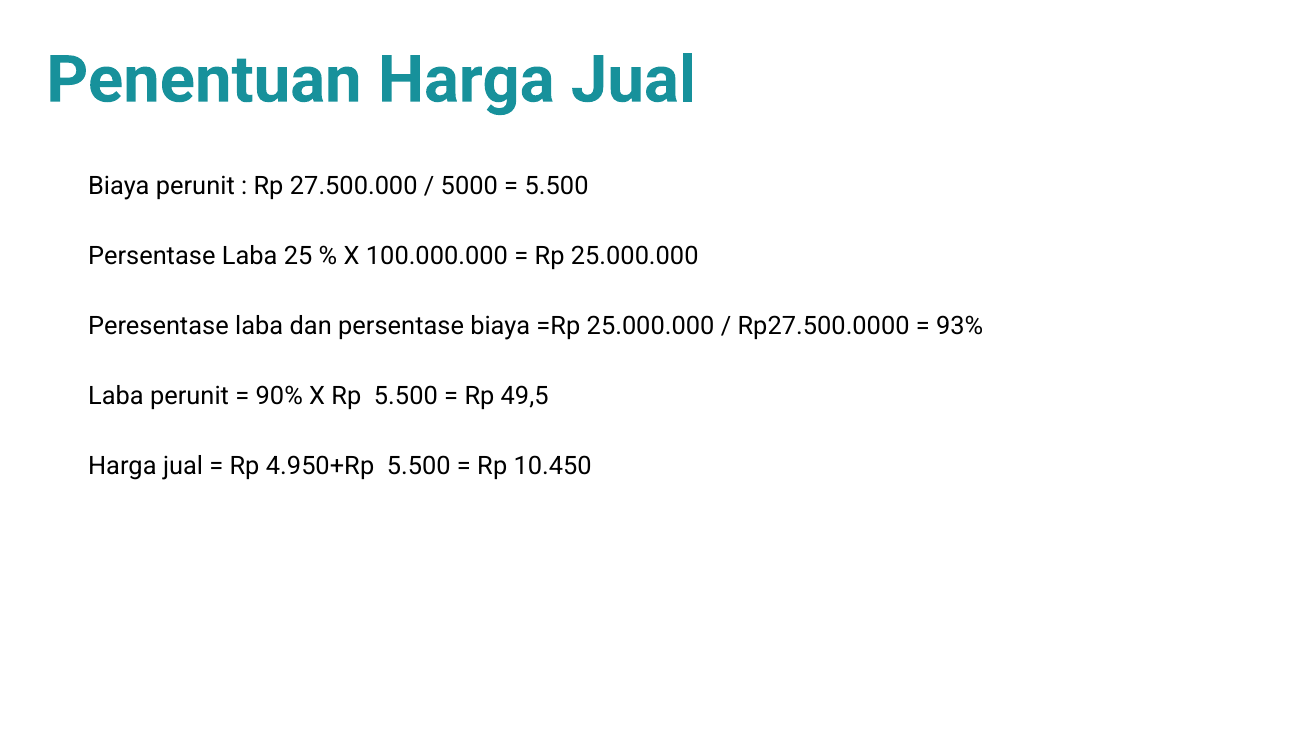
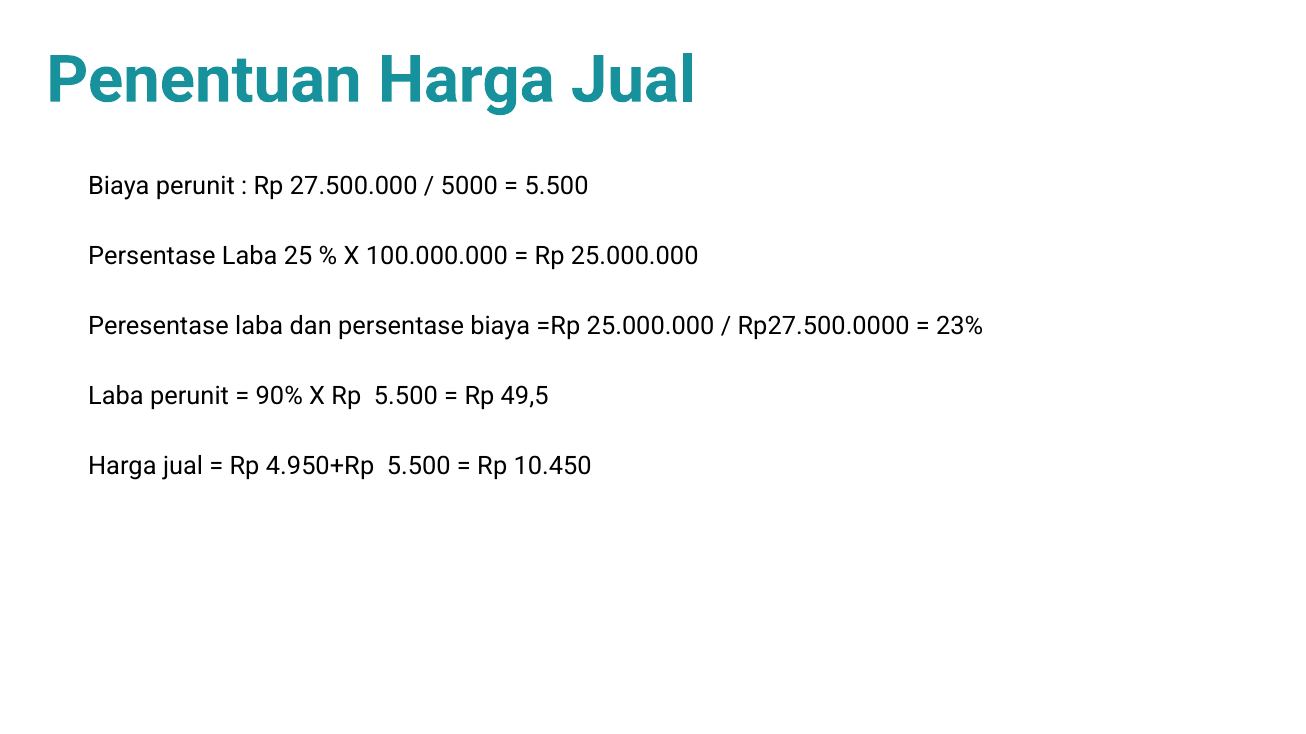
93%: 93% -> 23% (960, 327)
